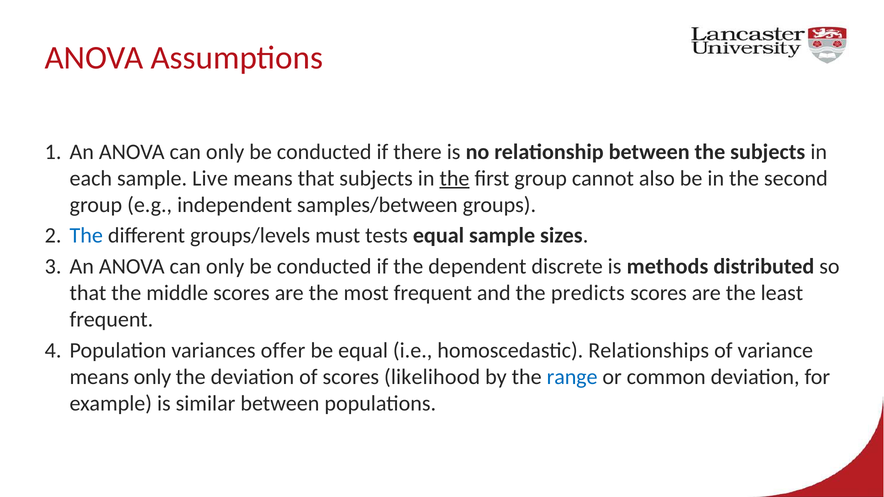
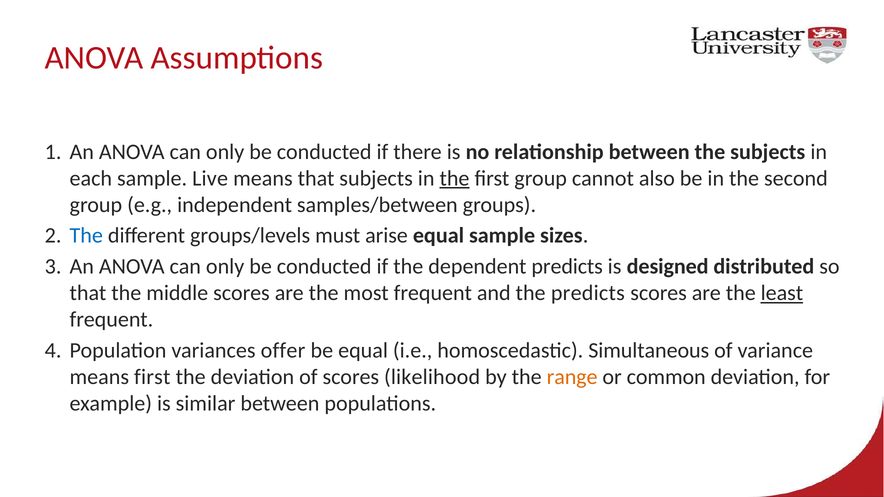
tests: tests -> arise (386, 236)
dependent discrete: discrete -> predicts (567, 267)
methods: methods -> designed (668, 267)
least underline: none -> present (782, 293)
Relationships: Relationships -> Simultaneous (649, 351)
means only: only -> first (152, 377)
range colour: blue -> orange (572, 377)
